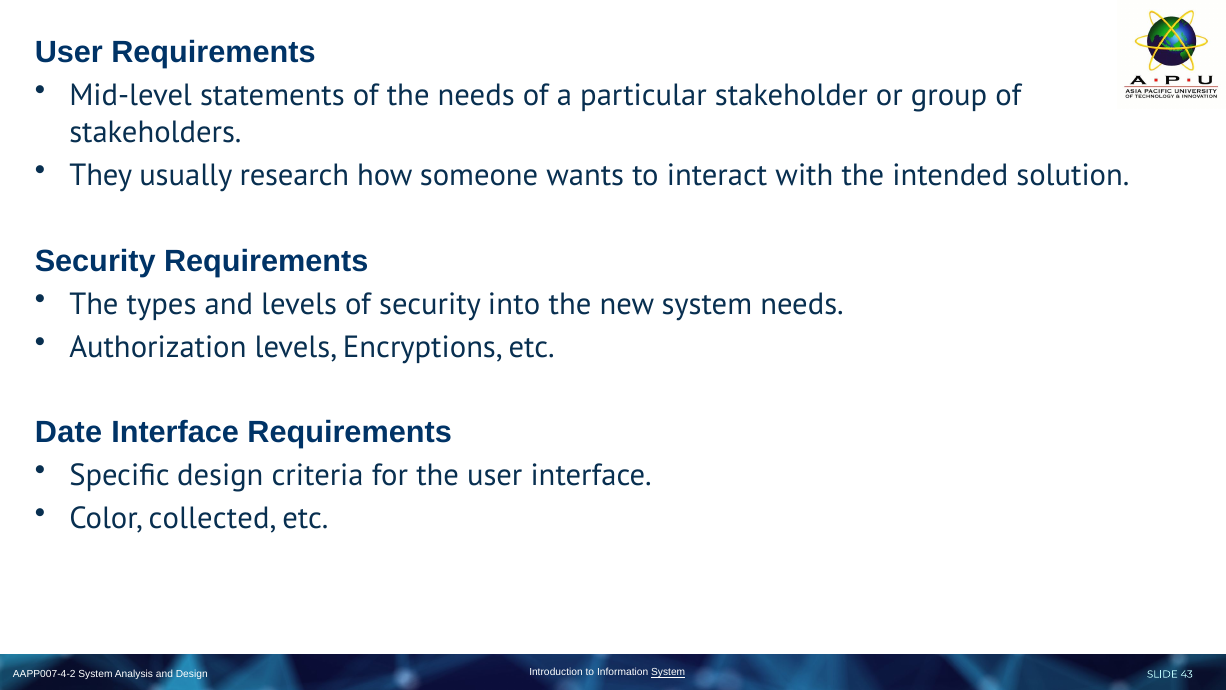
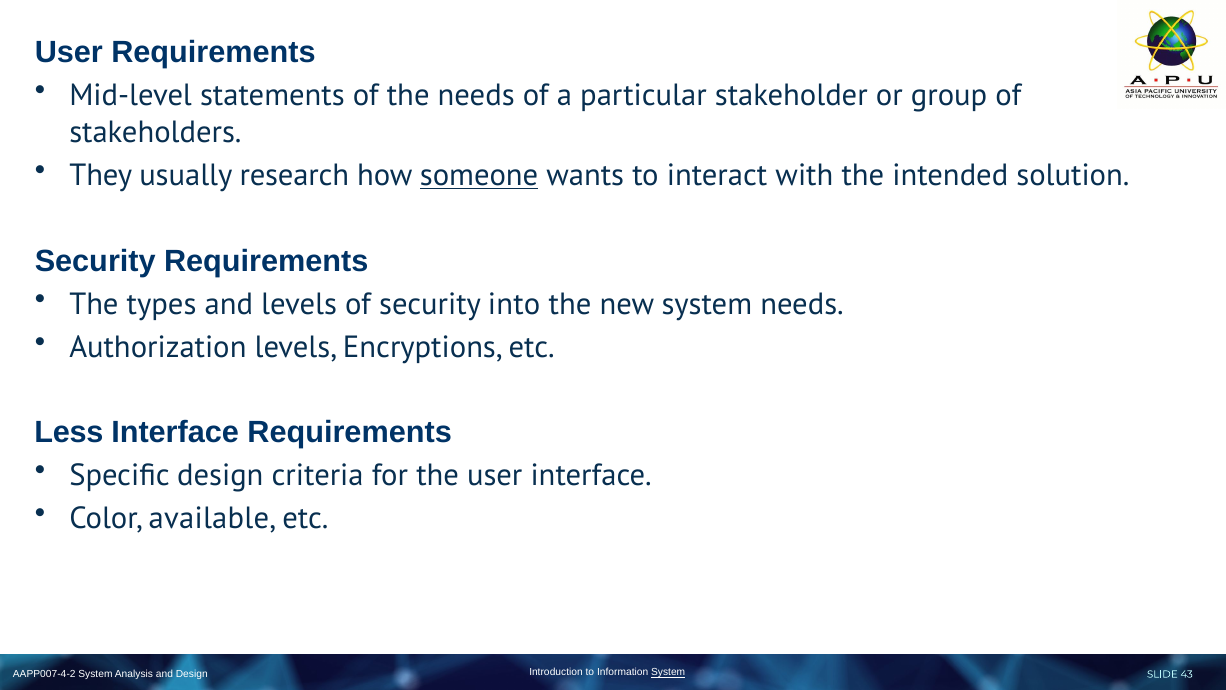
someone underline: none -> present (479, 175)
Date: Date -> Less (69, 433)
collected: collected -> available (213, 518)
